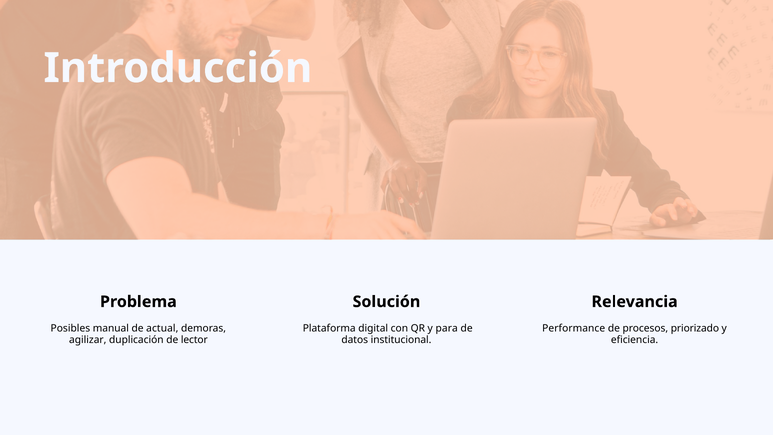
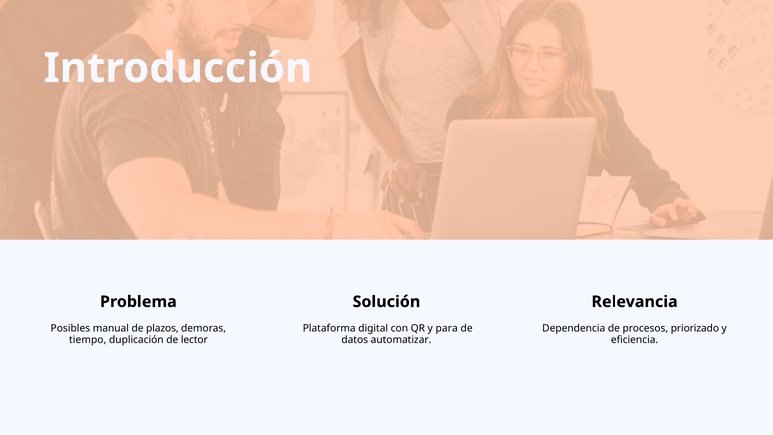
actual: actual -> plazos (162, 328)
Performance: Performance -> Dependencia (574, 328)
agilizar: agilizar -> tiempo (88, 340)
institucional: institucional -> automatizar (401, 340)
